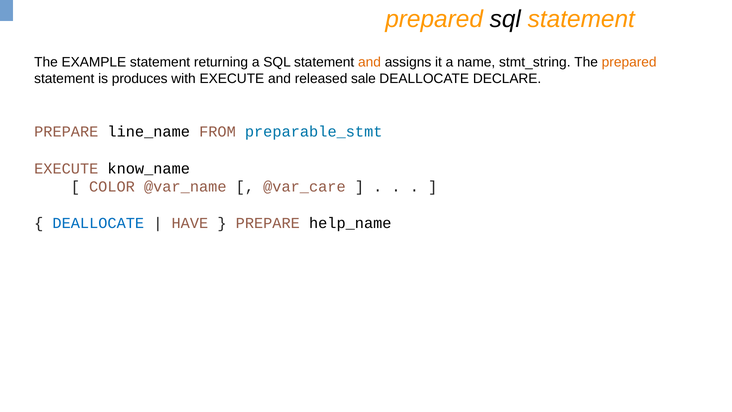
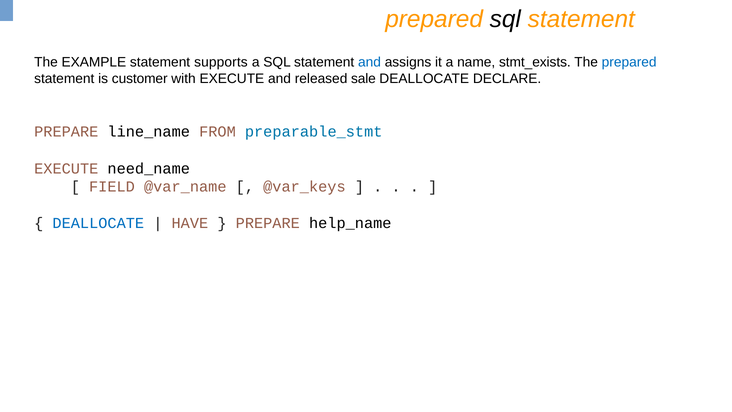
returning: returning -> supports (221, 62)
and colour: orange -> blue (370, 62)
stmt_string: stmt_string -> stmt_exists (535, 62)
prepared colour: orange -> blue (629, 62)
produces: produces -> customer (140, 79)
know_name: know_name -> need_name (149, 168)
COLOR: COLOR -> FIELD (112, 187)
@var_care: @var_care -> @var_keys (304, 187)
